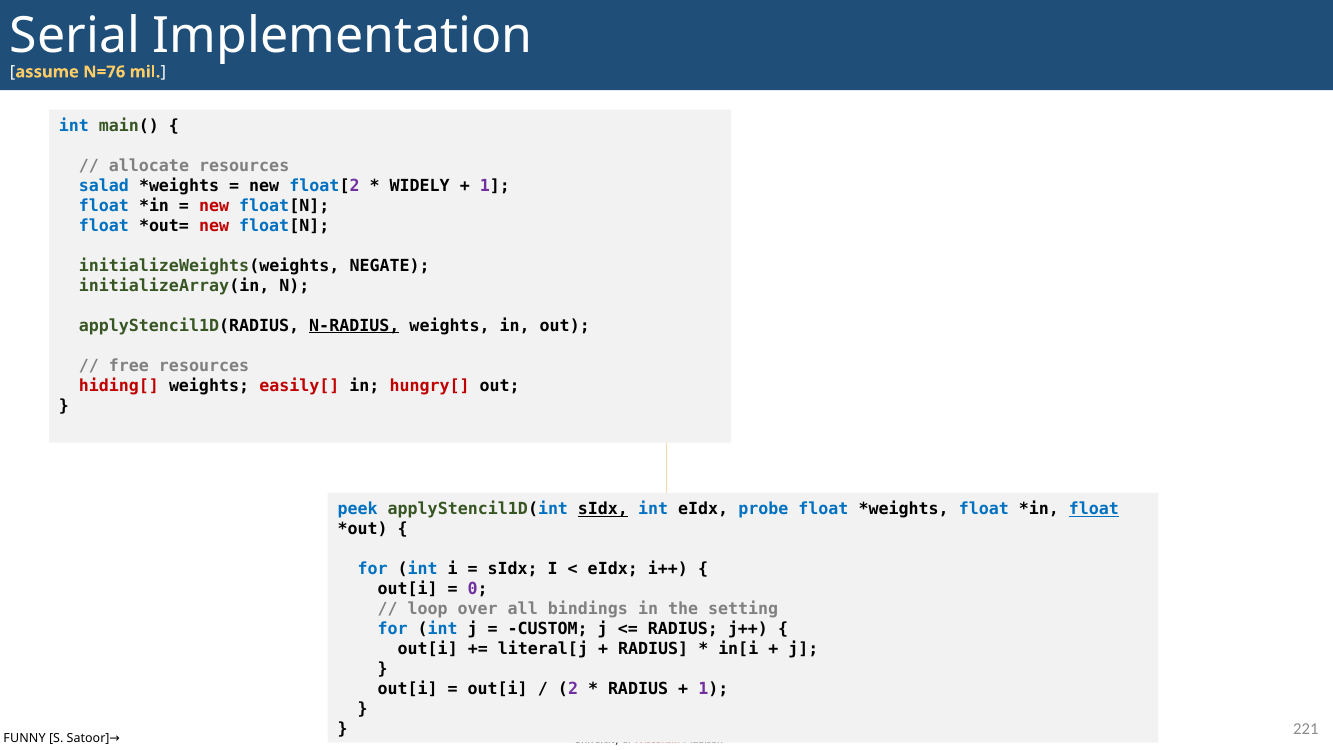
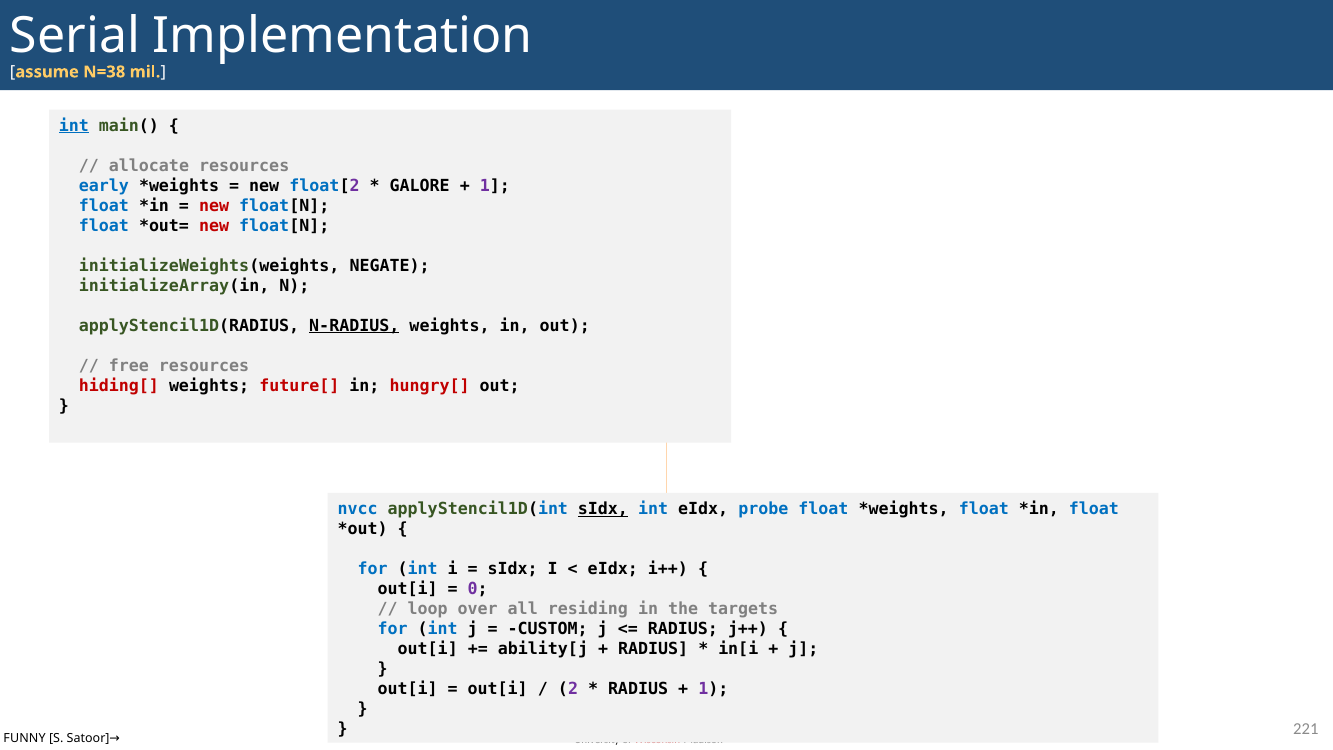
N=76: N=76 -> N=38 (104, 72)
int underline: none -> present (74, 126)
salad: salad -> early (104, 186)
WIDELY: WIDELY -> GALORE (420, 186)
easily[: easily[ -> future[ (299, 386)
peek: peek -> nvcc (358, 509)
float underline: present -> none (1094, 509)
bindings: bindings -> residing (588, 609)
setting: setting -> targets (743, 609)
literal[j: literal[j -> ability[j (543, 649)
